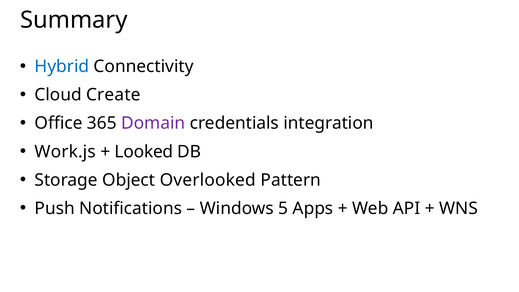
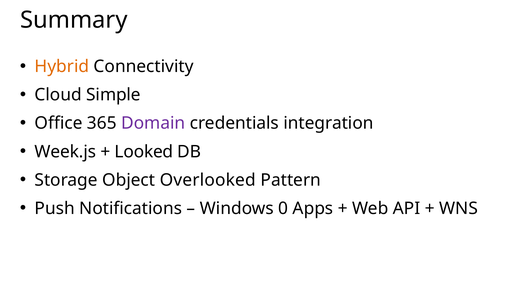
Hybrid colour: blue -> orange (62, 67)
Create: Create -> Simple (113, 95)
Work.js: Work.js -> Week.js (65, 152)
5: 5 -> 0 (283, 208)
